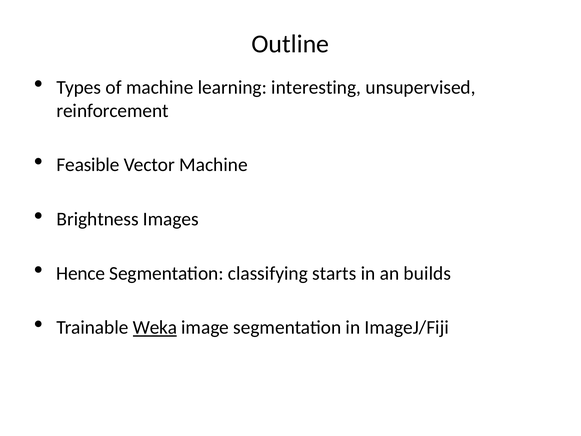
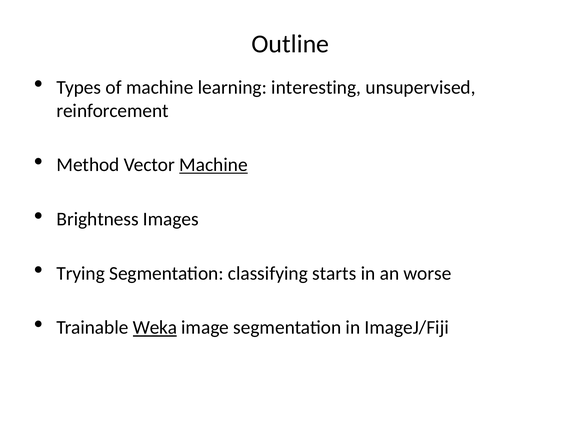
Feasible: Feasible -> Method (88, 165)
Machine underline: none -> present (213, 165)
Hence: Hence -> Trying (81, 273)
builds: builds -> worse (427, 273)
